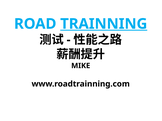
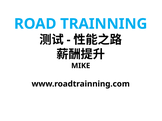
TRAINNING underline: present -> none (104, 24)
